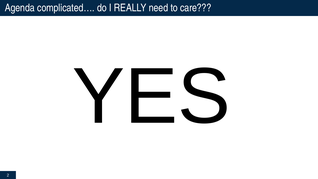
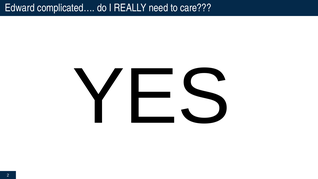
Agenda: Agenda -> Edward (20, 8)
